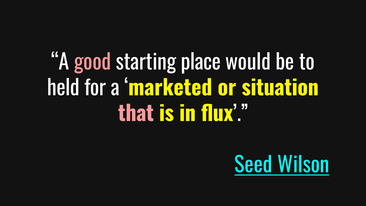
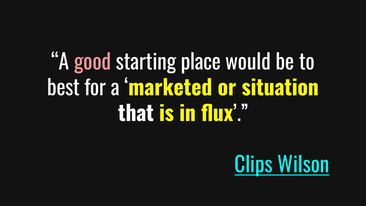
held: held -> best (63, 88)
that colour: pink -> white (136, 114)
Seed: Seed -> Clips (253, 165)
